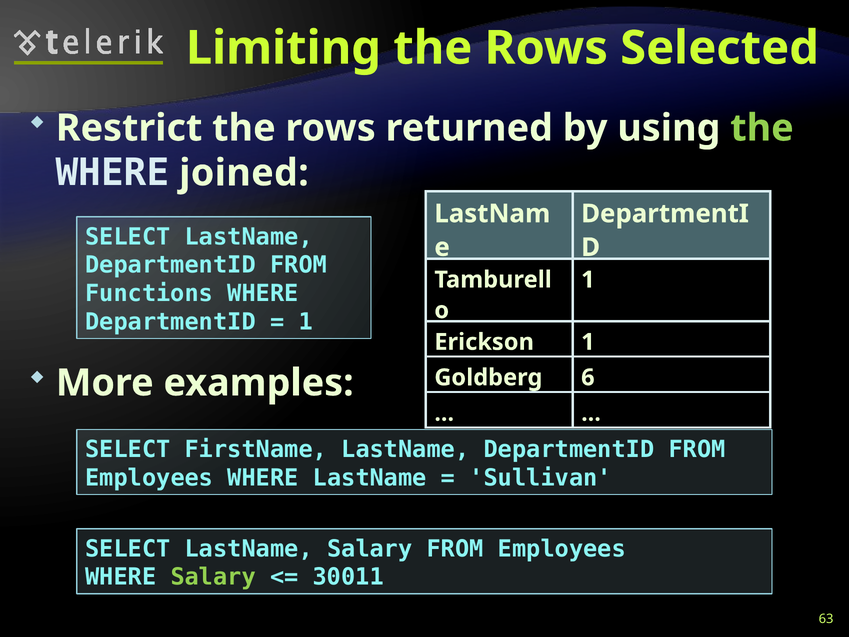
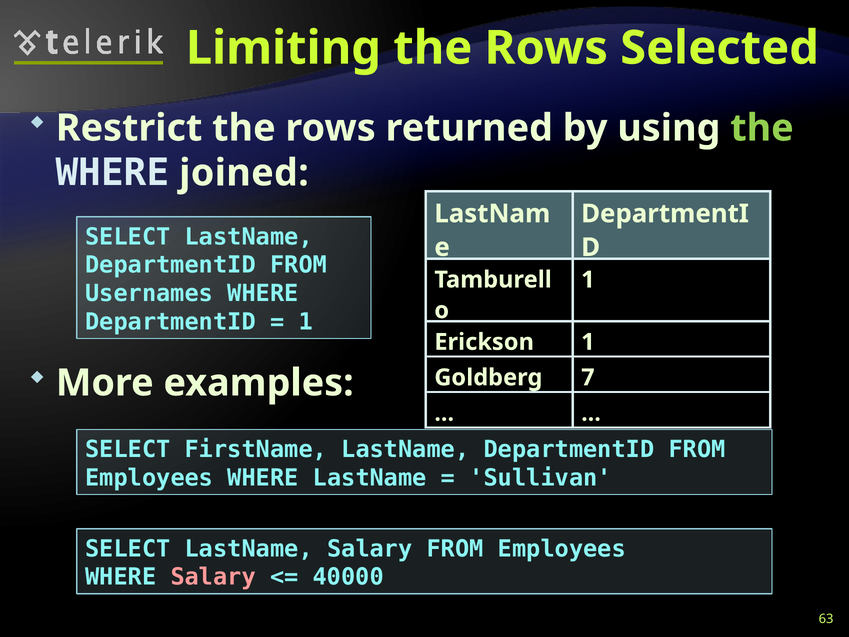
Functions: Functions -> Usernames (149, 293)
6: 6 -> 7 (588, 377)
Salary colour: light green -> pink (213, 577)
30011: 30011 -> 40000 (348, 577)
